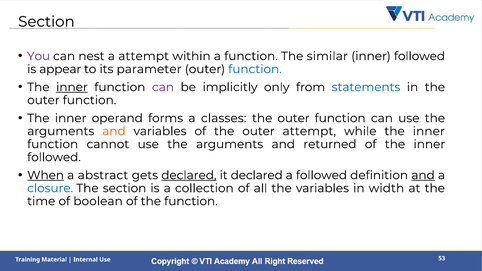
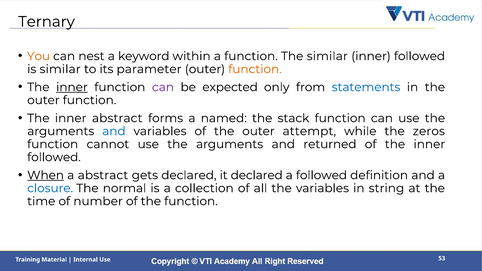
Section: Section -> Ternary (46, 22)
You colour: purple -> orange (39, 56)
a attempt: attempt -> keyword (144, 56)
is appear: appear -> similar (60, 69)
function colour: blue -> orange (255, 69)
implicitly: implicitly -> expected (230, 87)
inner operand: operand -> abstract (117, 118)
classes: classes -> named (224, 118)
outer: outer -> stack (293, 118)
and colour: orange -> blue (114, 131)
while the inner: inner -> zeros (429, 131)
declared underline: present -> none (189, 175)
and underline: present -> none (423, 175)
The section: section -> normal (125, 188)
width: width -> string (386, 188)
boolean: boolean -> number (98, 201)
